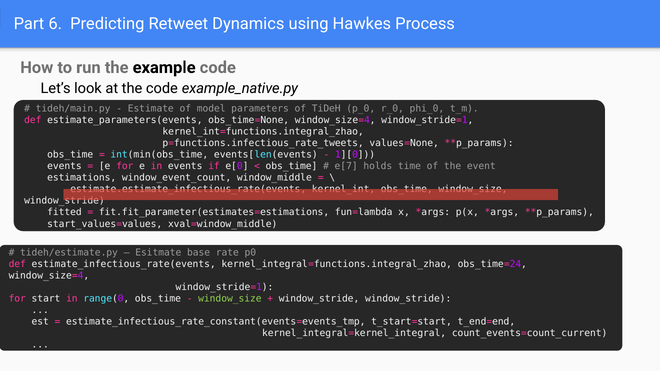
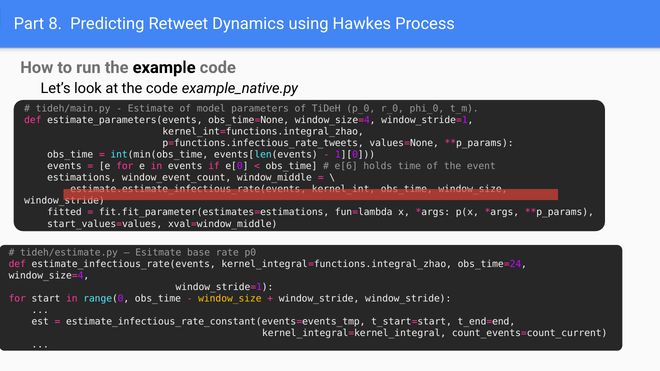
6: 6 -> 8 (55, 24)
e[7: e[7 -> e[6 (346, 166)
window_size colour: light green -> yellow (230, 299)
